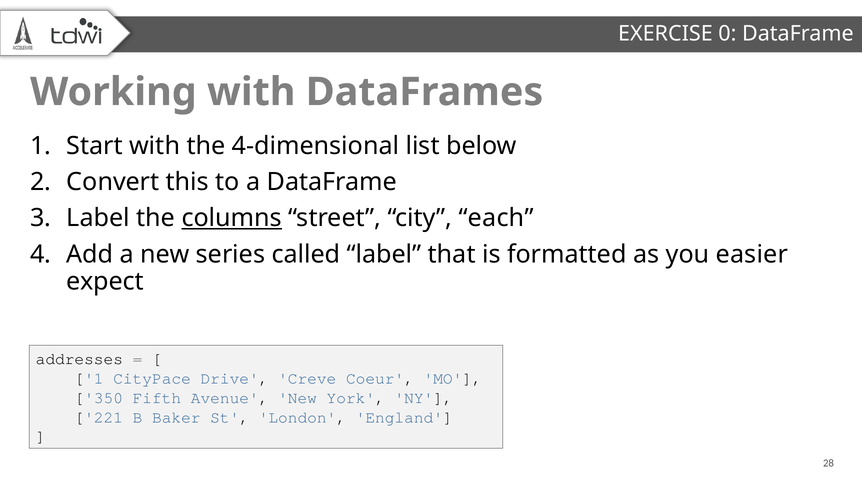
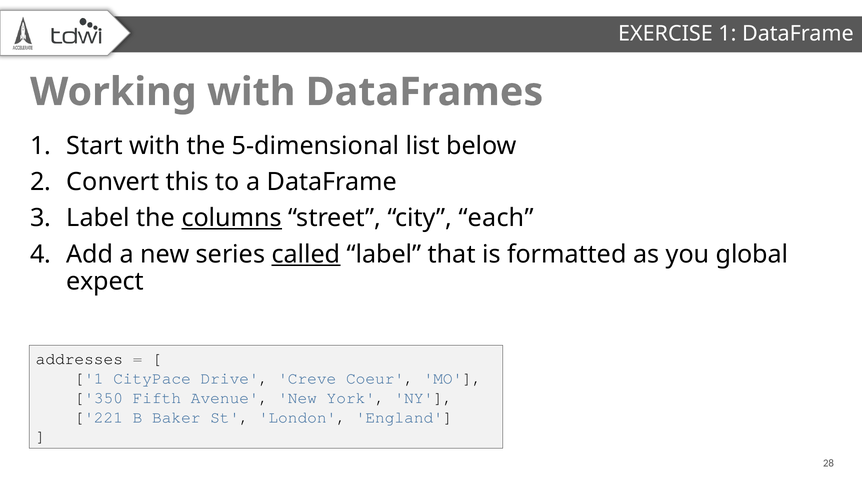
EXERCISE 0: 0 -> 1 (727, 34)
4-dimensional: 4-dimensional -> 5-dimensional (315, 146)
called underline: none -> present (306, 254)
easier: easier -> global (752, 254)
